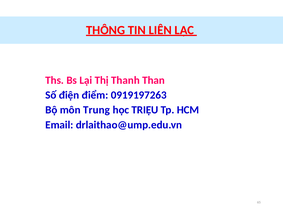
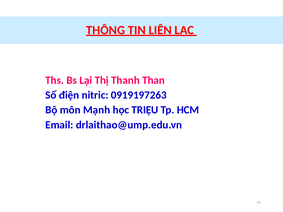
điểm: điểm -> nitric (95, 95)
Trung: Trung -> Mạnh (97, 110)
